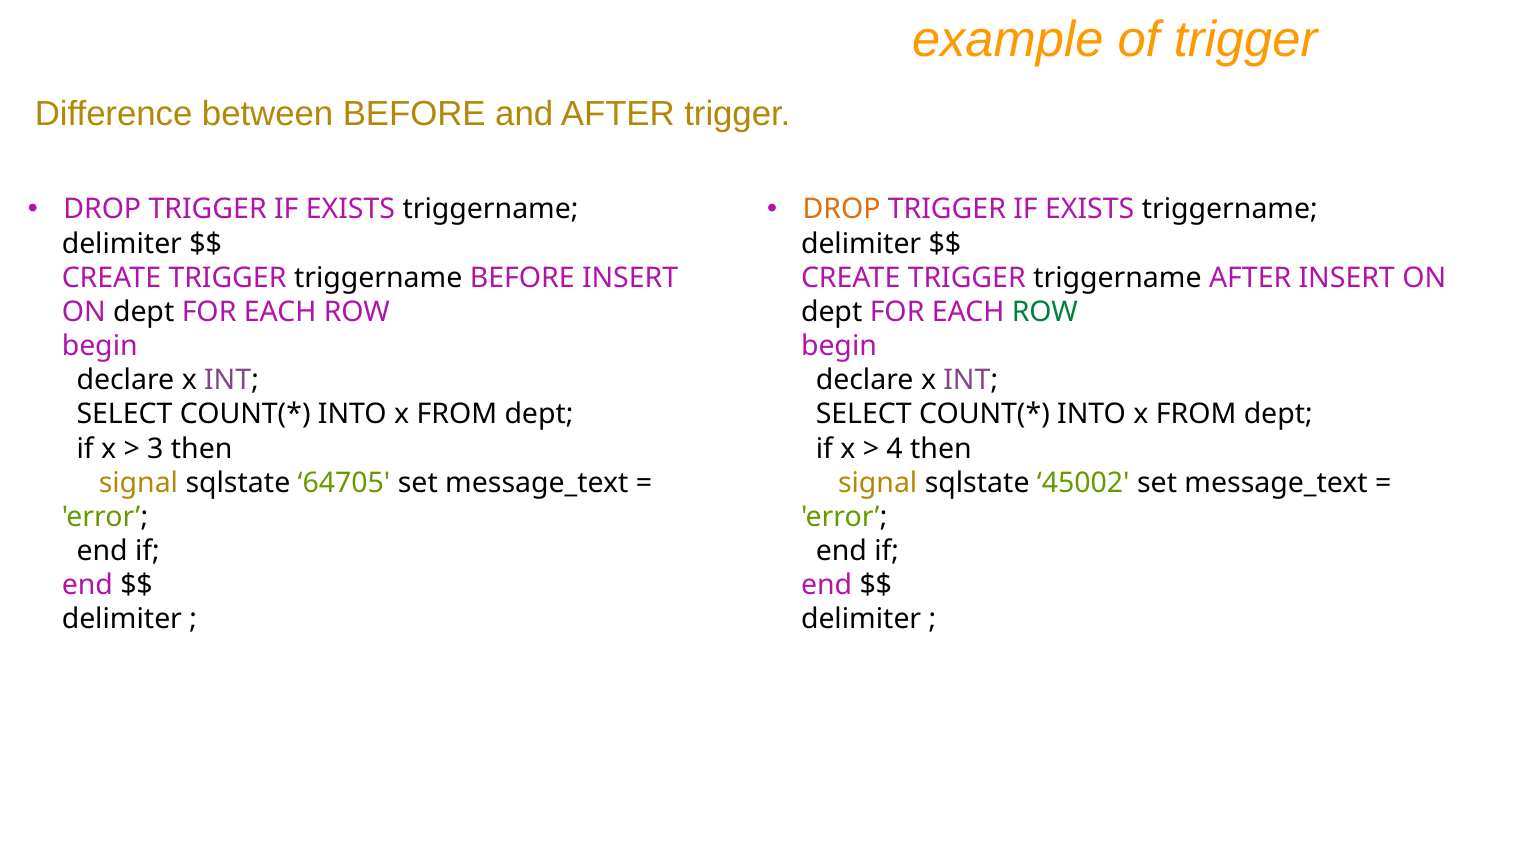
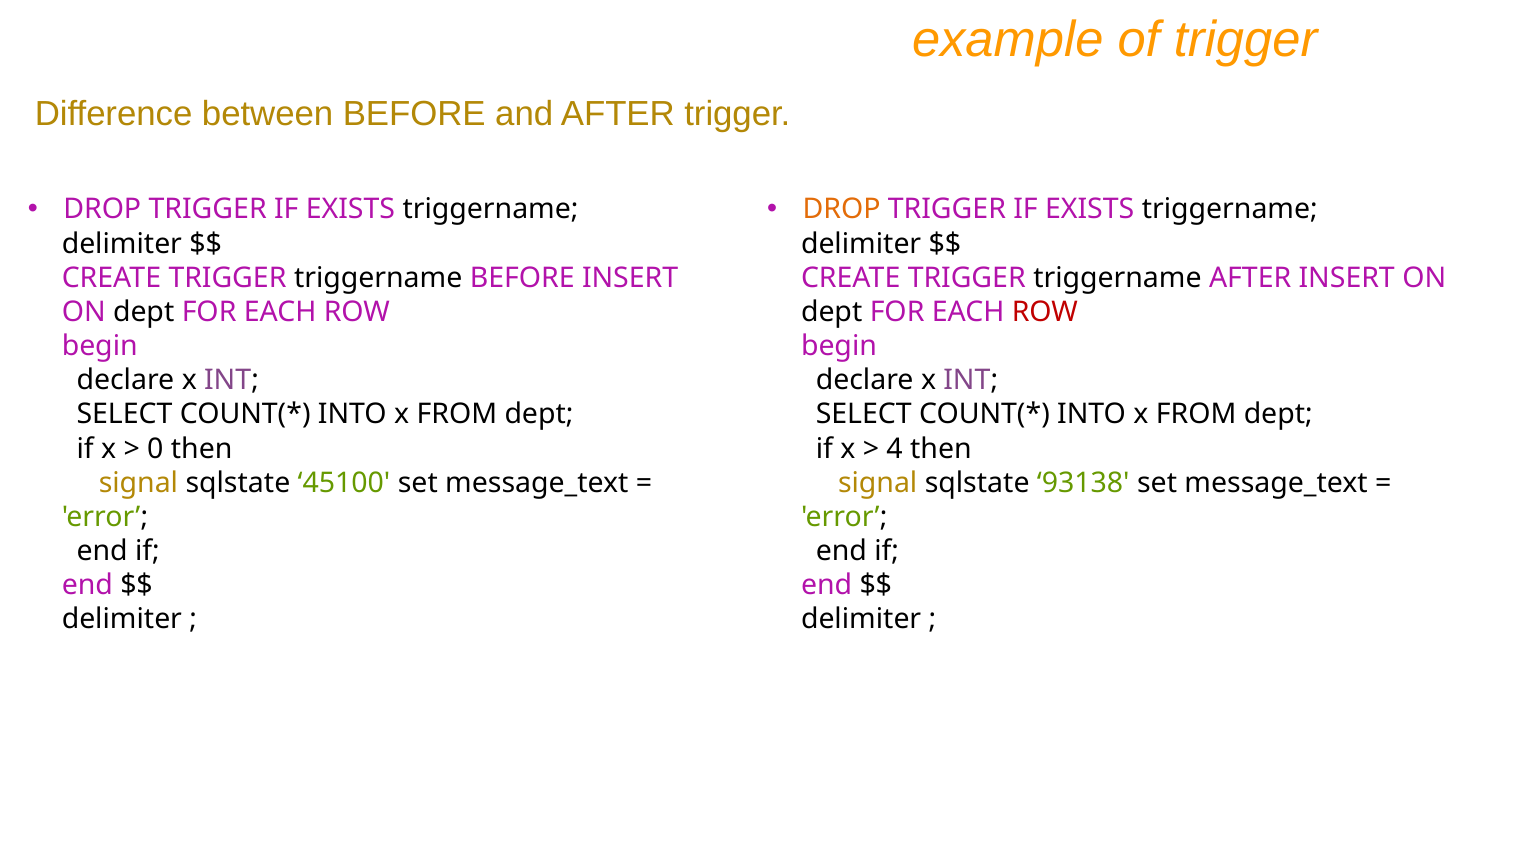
ROW colour: green -> red (1045, 312)
3: 3 -> 0 (155, 449)
64705: 64705 -> 45100 (344, 483)
45002: 45002 -> 93138 (1083, 483)
